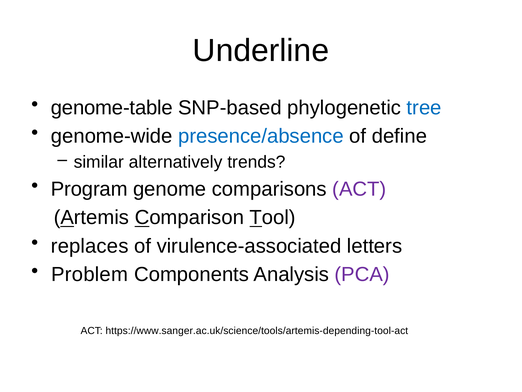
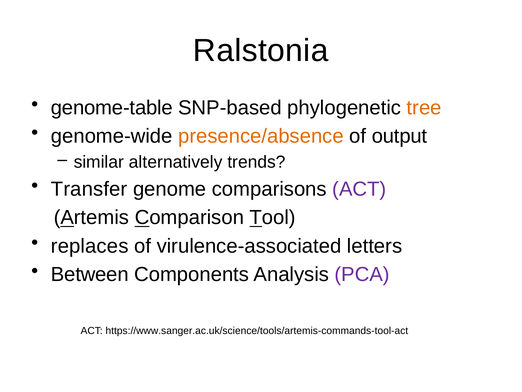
Underline: Underline -> Ralstonia (261, 51)
tree colour: blue -> orange (424, 108)
presence/absence colour: blue -> orange (261, 136)
define: define -> output (399, 136)
Program: Program -> Transfer (89, 189)
Problem: Problem -> Between (90, 274)
https://www.sanger.ac.uk/science/tools/artemis-depending-tool-act: https://www.sanger.ac.uk/science/tools/artemis-depending-tool-act -> https://www.sanger.ac.uk/science/tools/artemis-commands-tool-act (257, 331)
